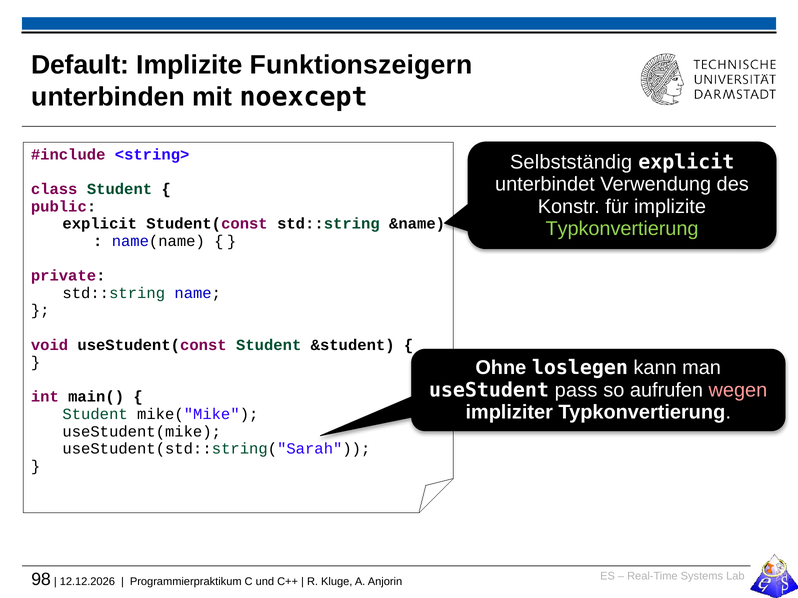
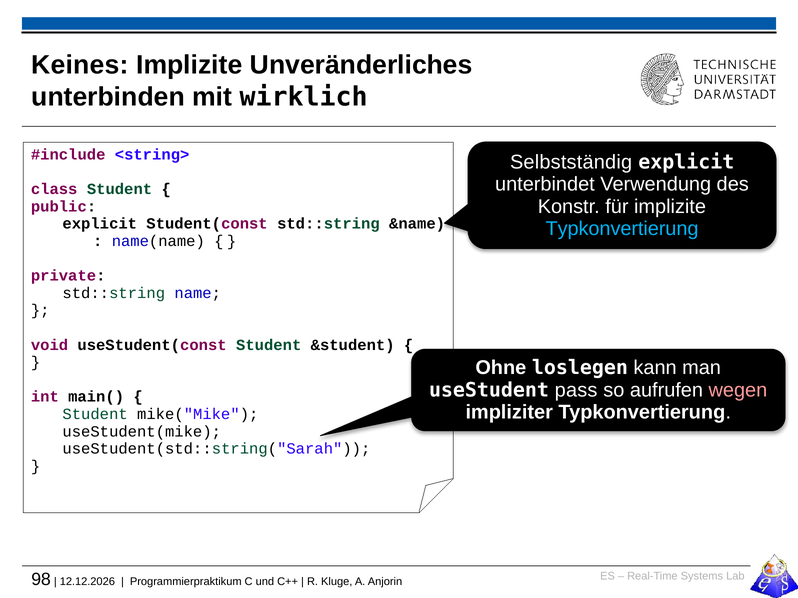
Default: Default -> Keines (80, 65)
Funktionszeigern: Funktionszeigern -> Unveränderliches (361, 65)
noexcept: noexcept -> wirklich (304, 97)
Typkonvertierung colour: light green -> light blue (622, 229)
